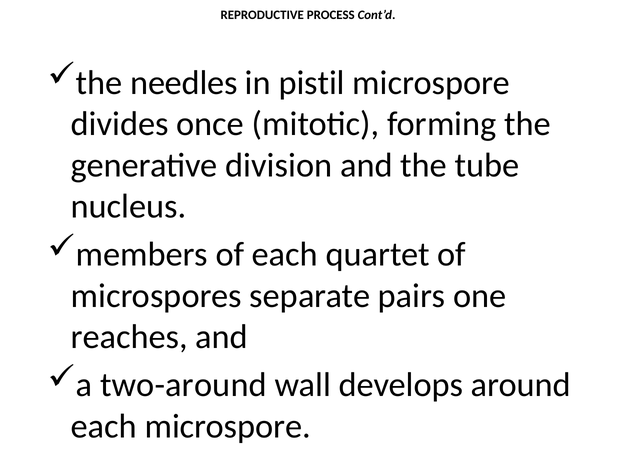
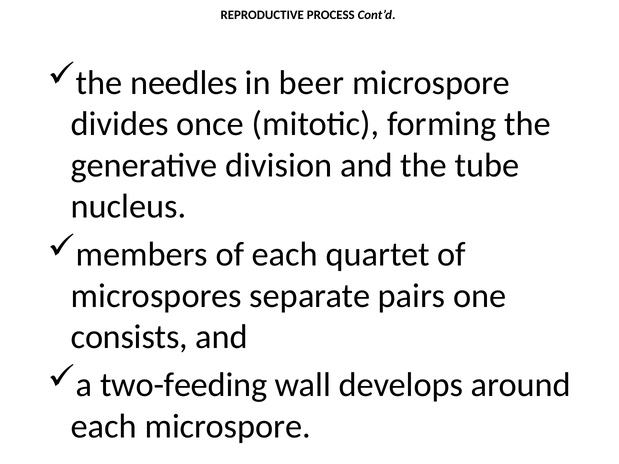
pistil: pistil -> beer (312, 83)
reaches: reaches -> consists (129, 337)
two-around: two-around -> two-feeding (184, 385)
